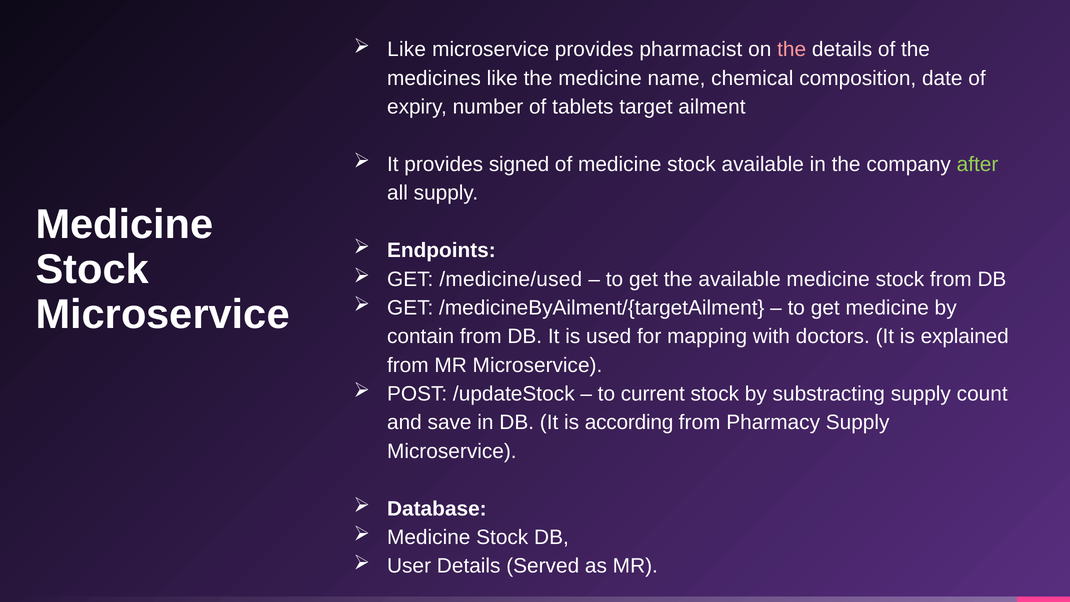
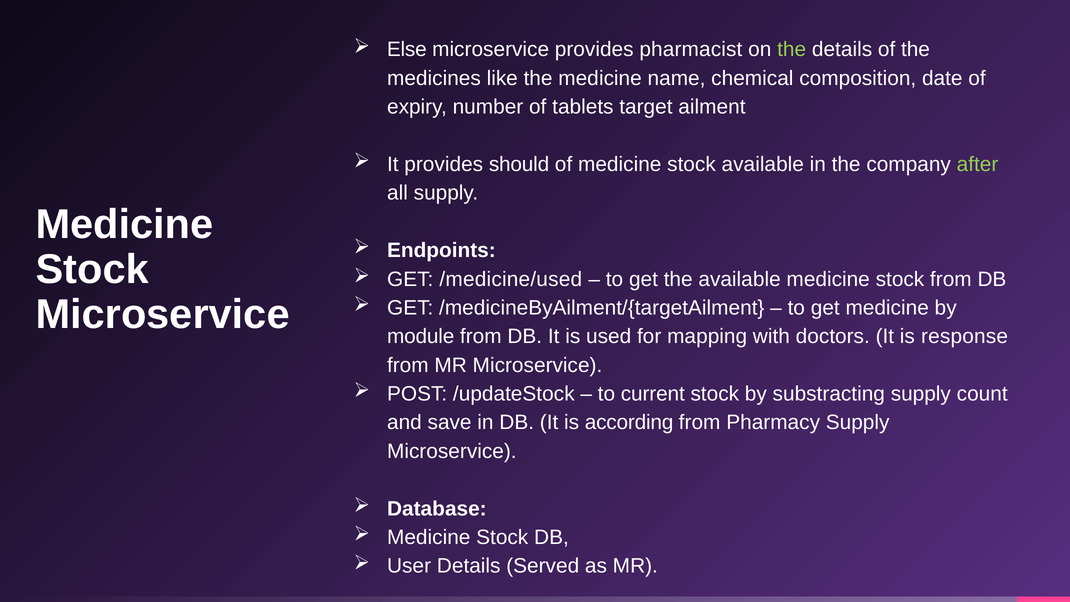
Like: Like -> Else (407, 50)
the colour: pink -> light green (792, 50)
signed: signed -> should (519, 164)
contain: contain -> module (421, 336)
explained: explained -> response (965, 336)
